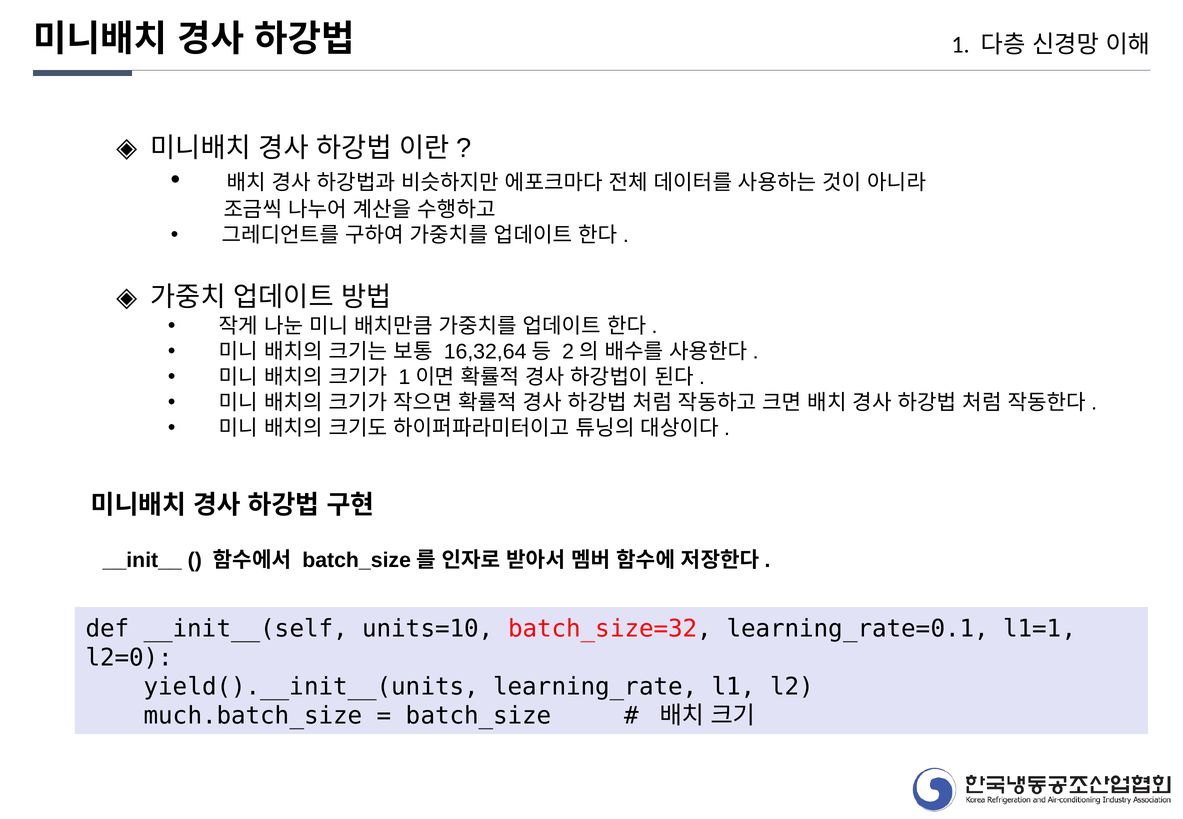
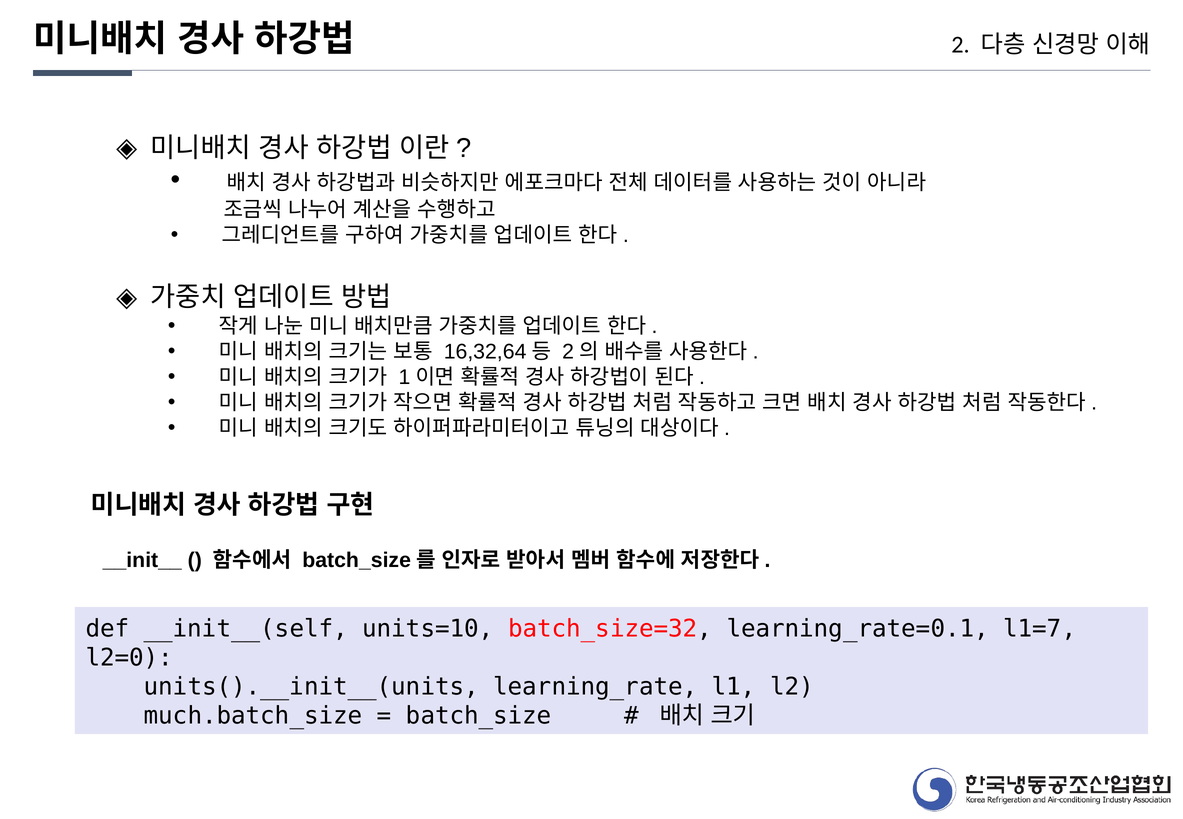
1: 1 -> 2 (960, 45)
l1=1: l1=1 -> l1=7 (1040, 629)
yield().__init__(units: yield().__init__(units -> units().__init__(units (311, 687)
